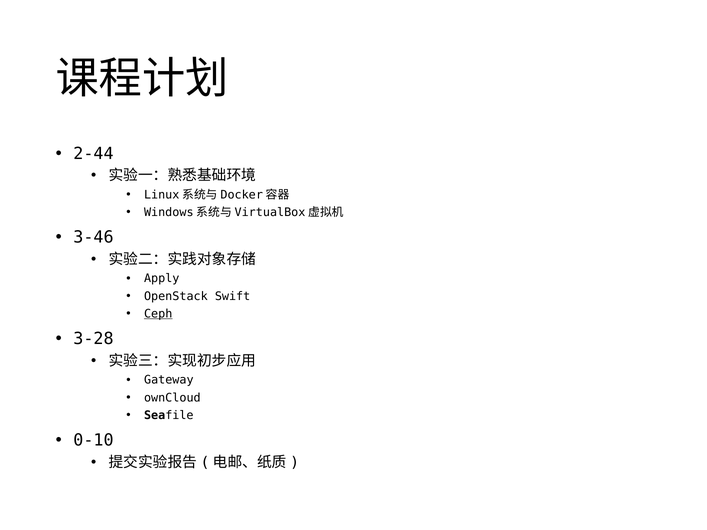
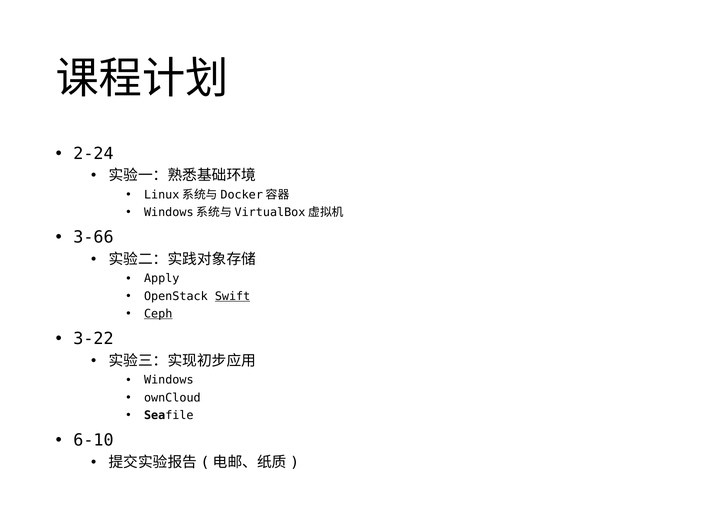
2-44: 2-44 -> 2-24 (93, 154)
3-46: 3-46 -> 3-66 (93, 238)
Swift underline: none -> present (233, 296)
3-28: 3-28 -> 3-22 (93, 339)
Gateway: Gateway -> Windows (169, 380)
0-10: 0-10 -> 6-10 (93, 441)
